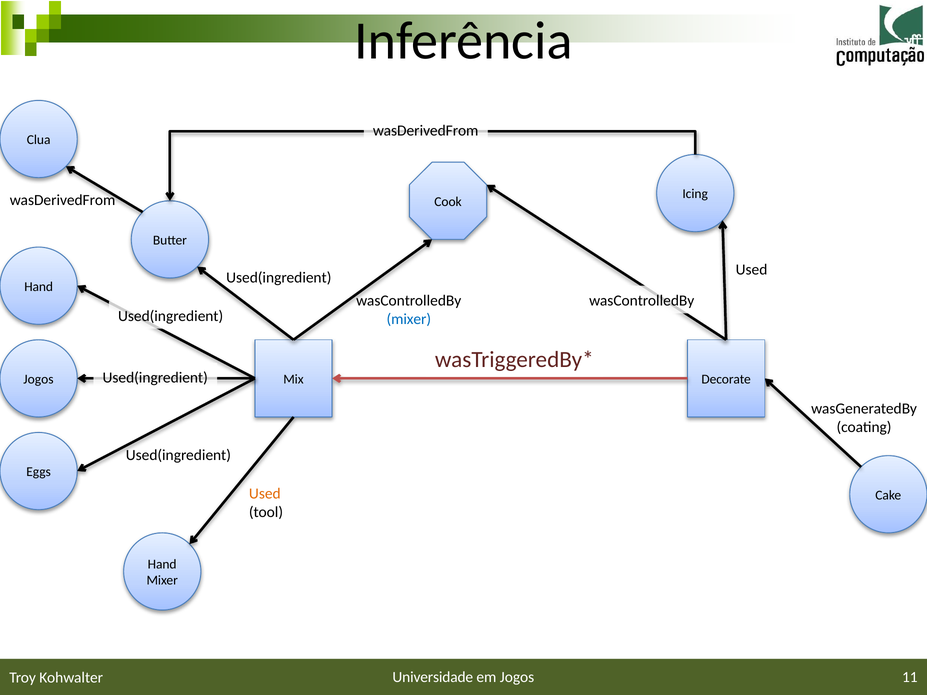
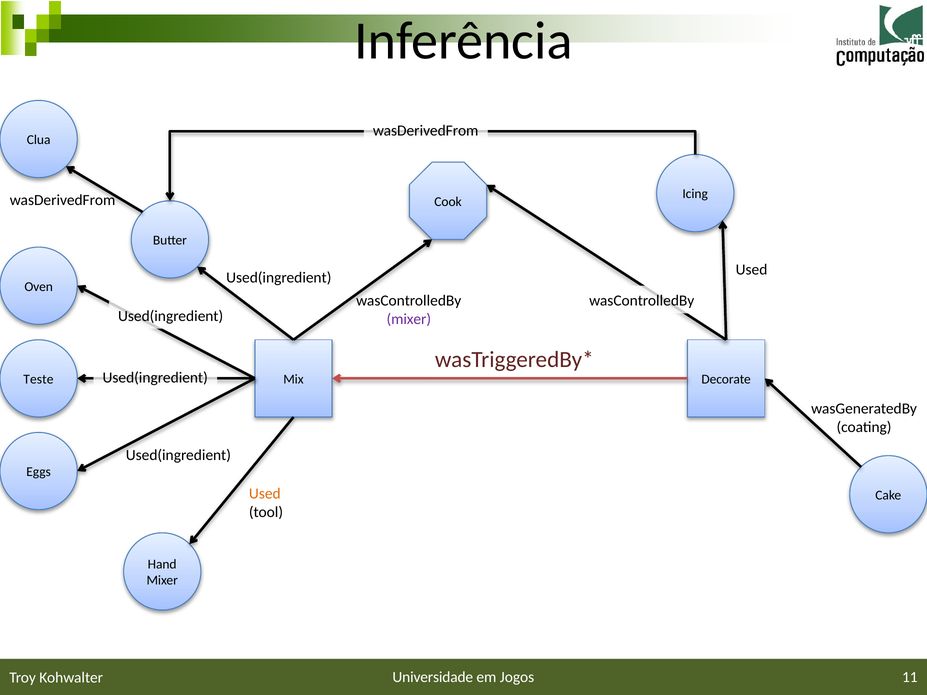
Hand: Hand -> Oven (39, 287)
mixer colour: blue -> purple (409, 319)
Jogos: Jogos -> Teste (38, 379)
